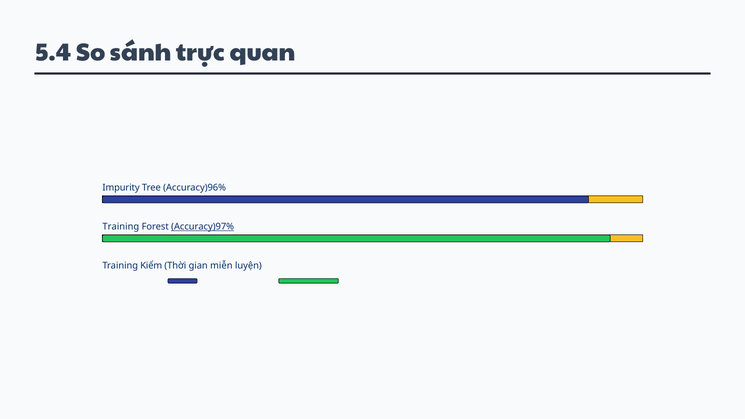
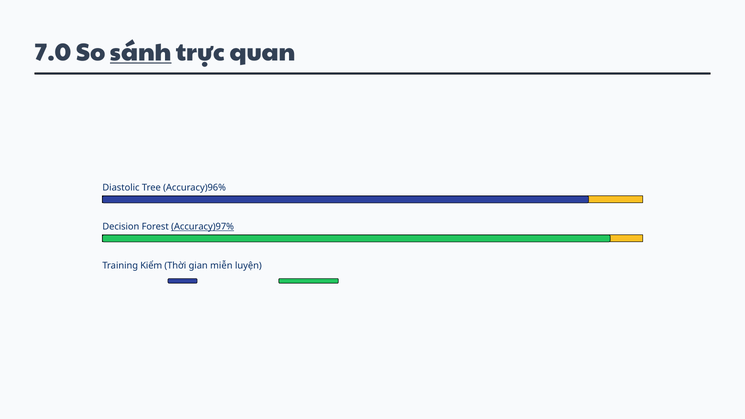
5.4: 5.4 -> 7.0 (53, 52)
sánh underline: none -> present (141, 52)
Impurity: Impurity -> Diastolic (121, 188)
Training: Training -> Decision (121, 227)
